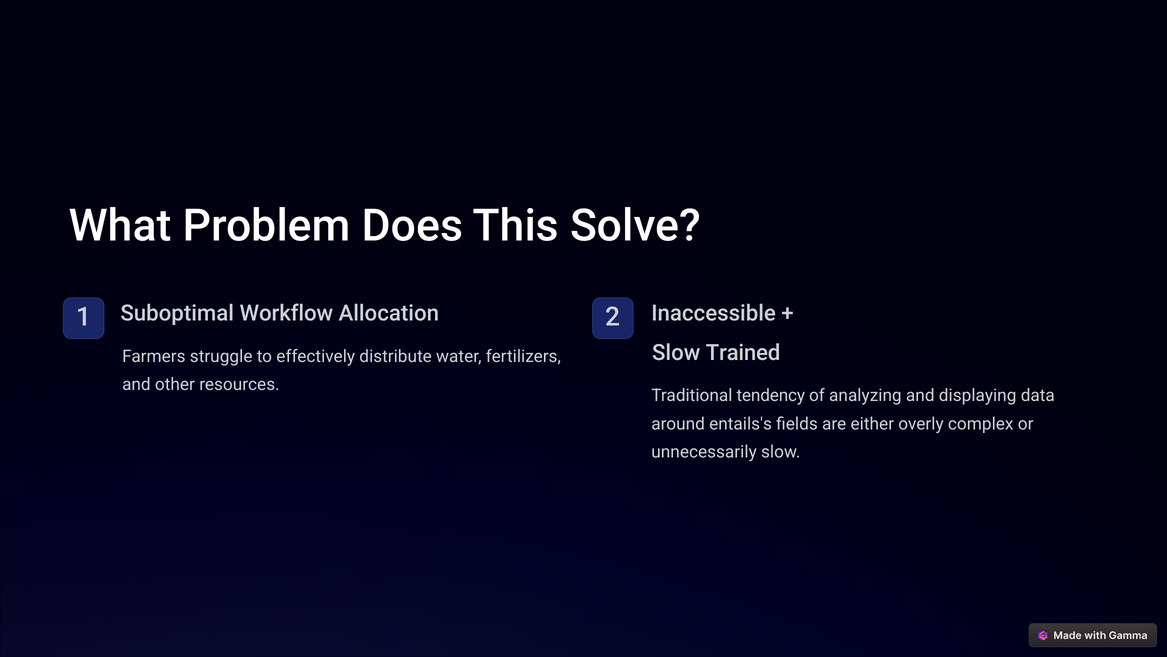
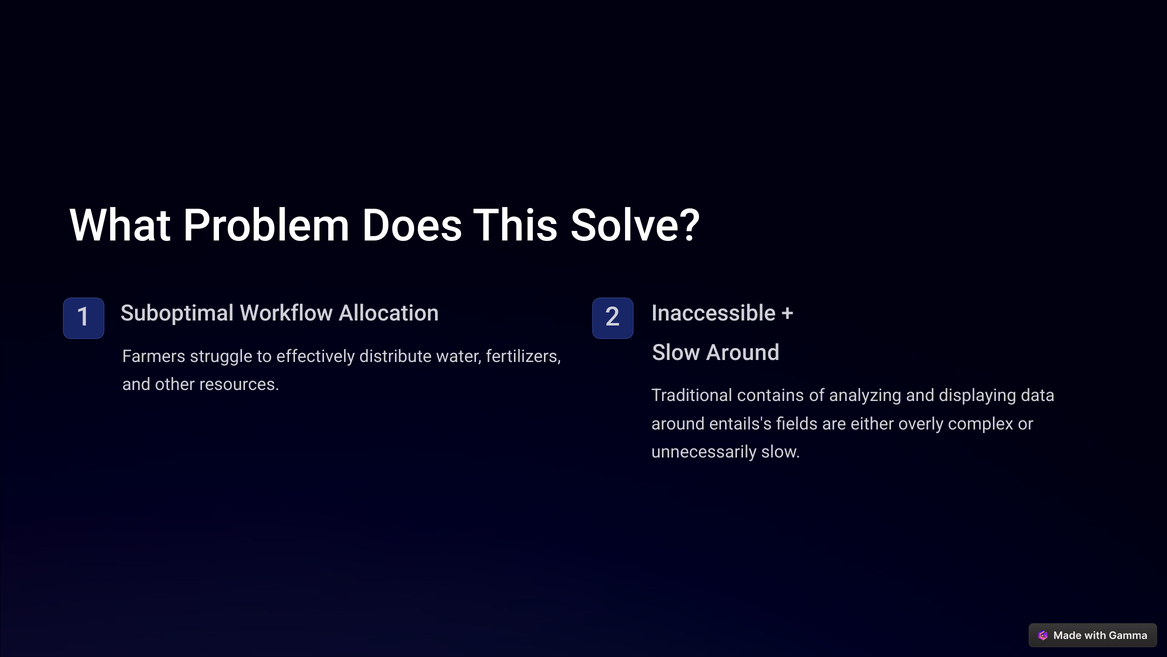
Slow Trained: Trained -> Around (743, 352)
tendency: tendency -> contains (771, 395)
